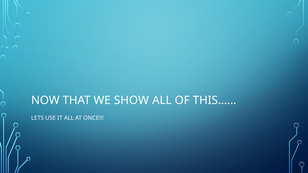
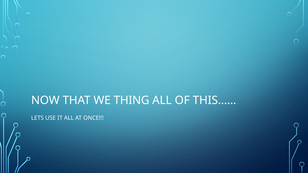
SHOW: SHOW -> THING (132, 100)
